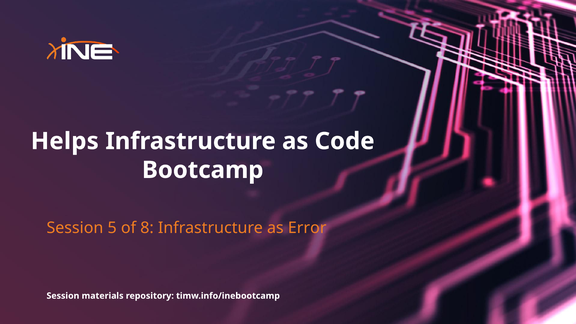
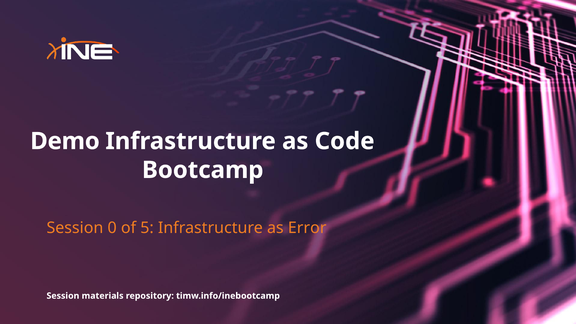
Helps: Helps -> Demo (65, 141)
5: 5 -> 0 (112, 228)
8: 8 -> 5 (147, 228)
